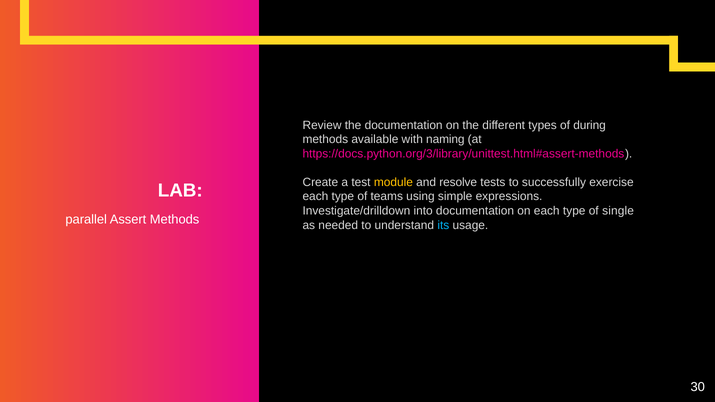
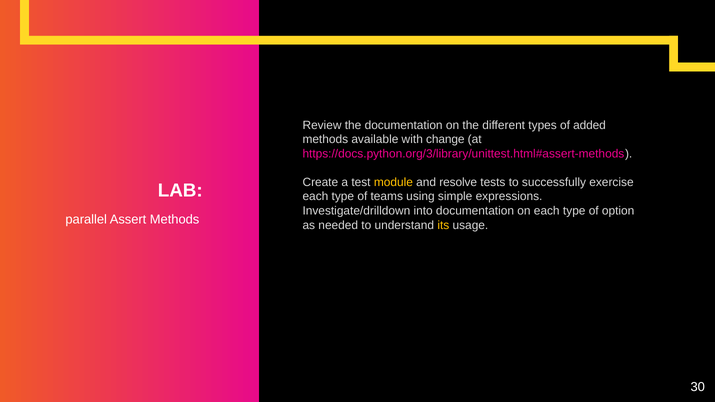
during: during -> added (590, 125)
naming: naming -> change (445, 139)
single: single -> option (618, 211)
its colour: light blue -> yellow (443, 225)
